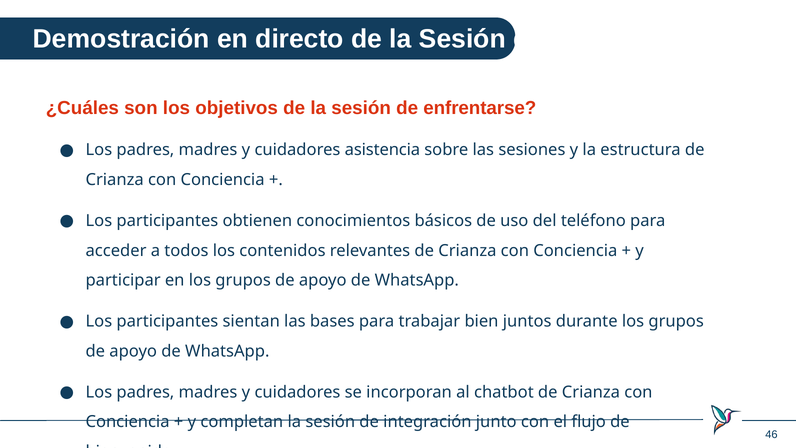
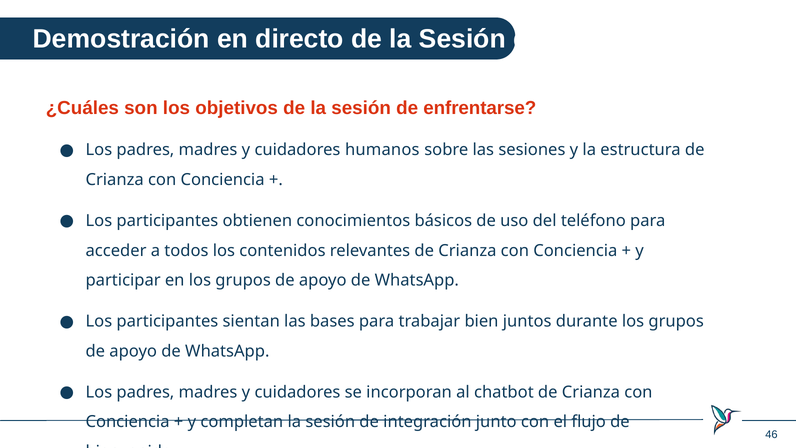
asistencia: asistencia -> humanos (382, 150)
